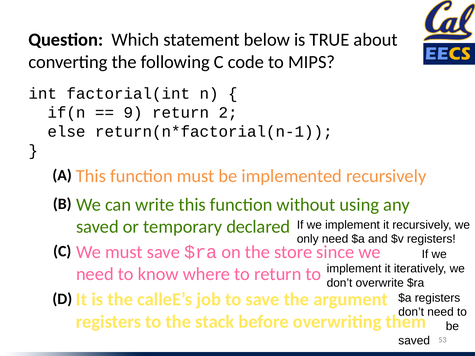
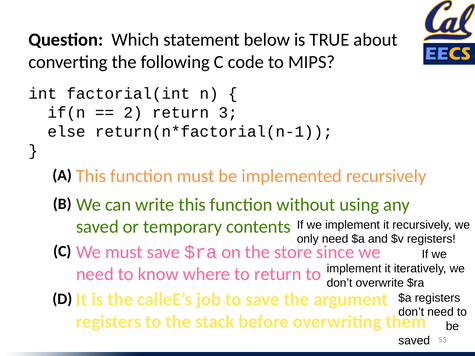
9: 9 -> 2 (133, 113)
2: 2 -> 3 (228, 113)
declared: declared -> contents (258, 227)
